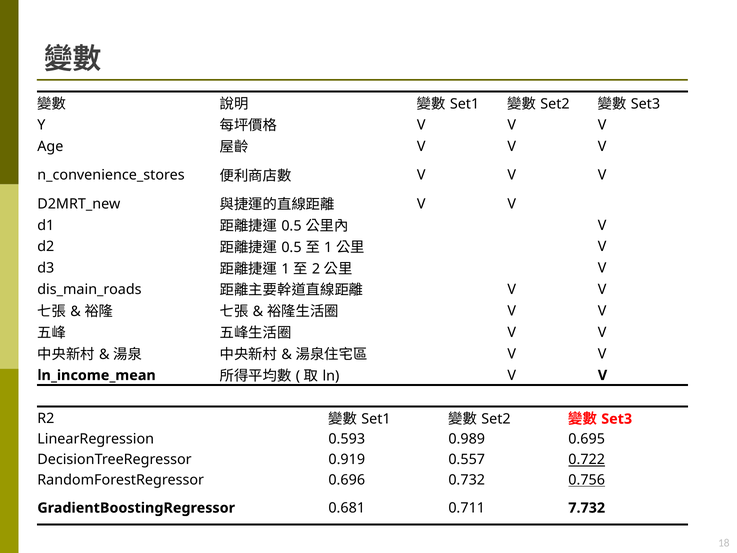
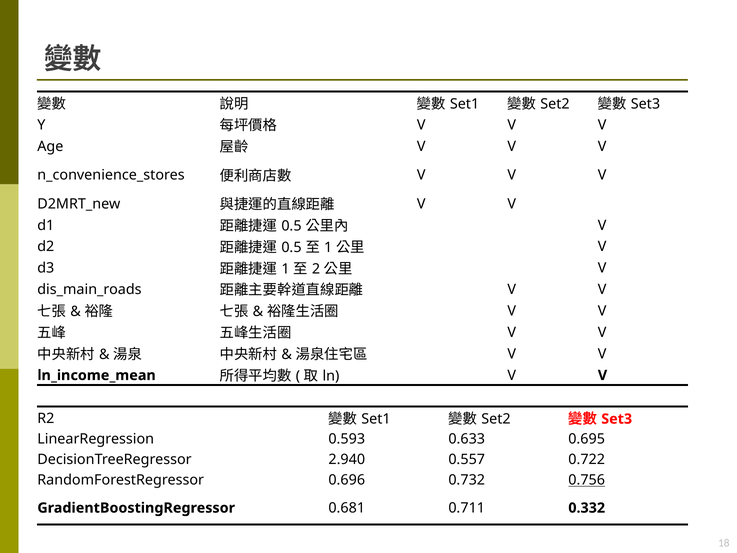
0.989: 0.989 -> 0.633 (467, 439)
0.919: 0.919 -> 2.940 (347, 459)
0.722 underline: present -> none (587, 459)
7.732: 7.732 -> 0.332 (587, 508)
